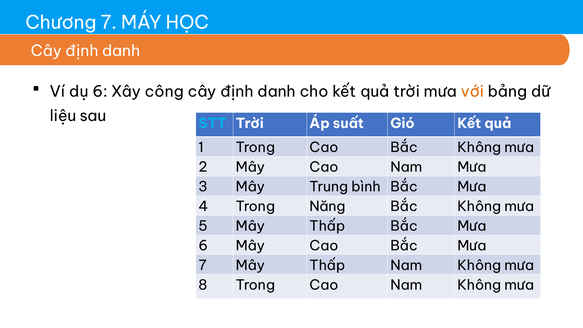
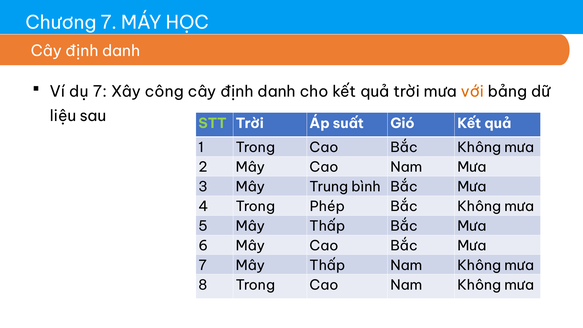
dụ 6: 6 -> 7 (100, 92)
STT colour: light blue -> light green (213, 123)
Năng: Năng -> Phép (327, 206)
